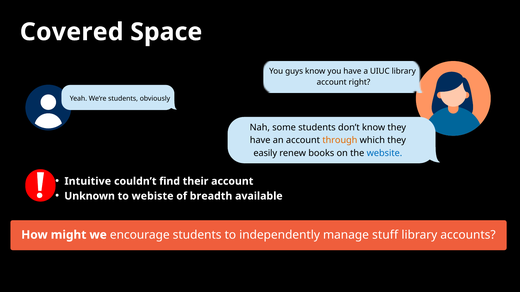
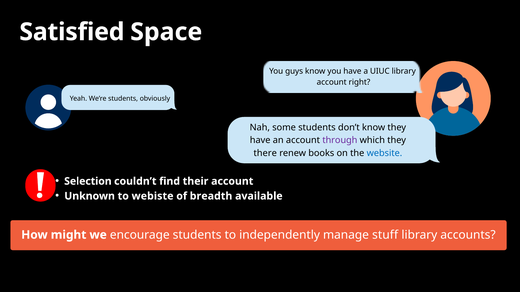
Covered: Covered -> Satisfied (72, 32)
through colour: orange -> purple (340, 141)
easily: easily -> there (265, 153)
Intuitive: Intuitive -> Selection (88, 182)
